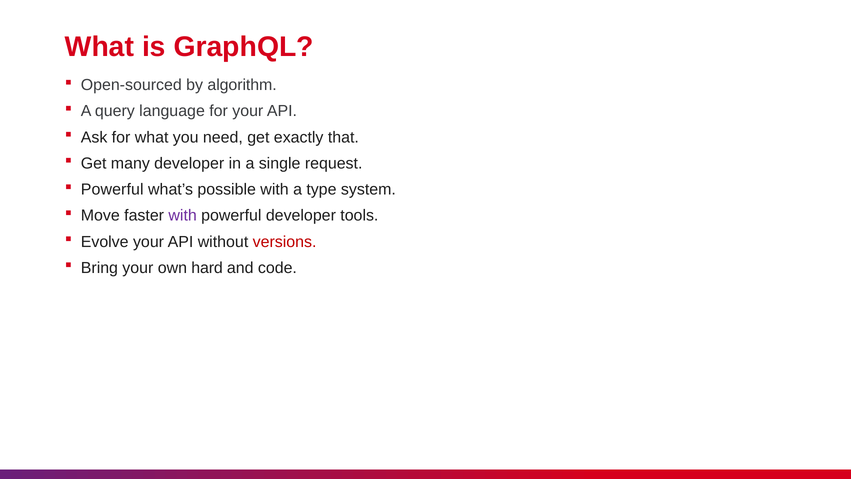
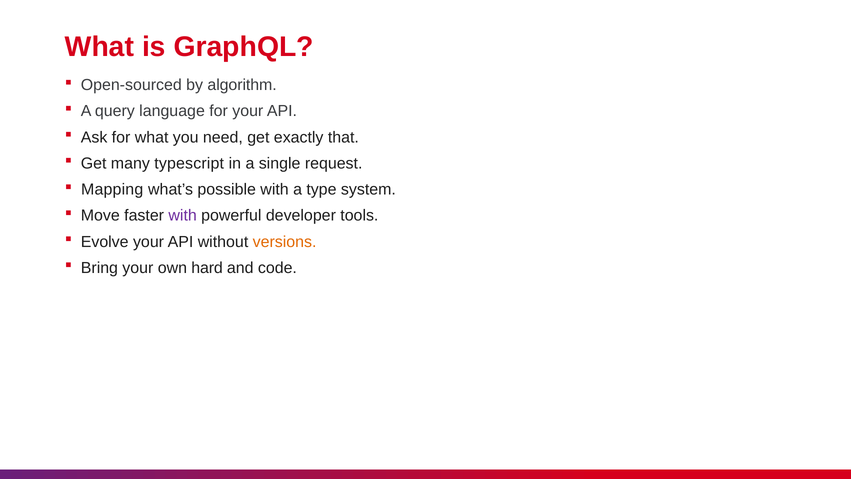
many developer: developer -> typescript (189, 163)
Powerful: Powerful -> Mapping (112, 189)
versions colour: red -> orange (285, 242)
